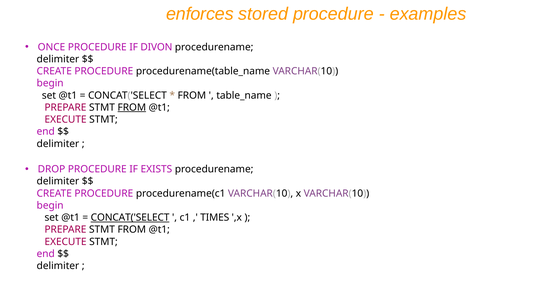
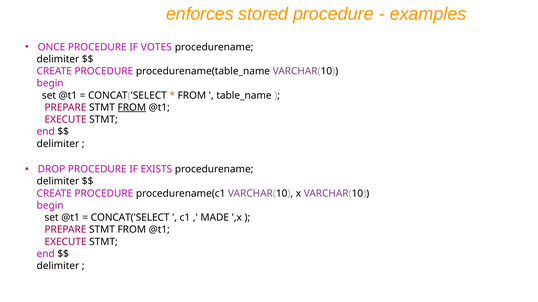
DIVON: DIVON -> VOTES (156, 47)
CONCAT('SELECT underline: present -> none (130, 218)
TIMES: TIMES -> MADE (215, 218)
